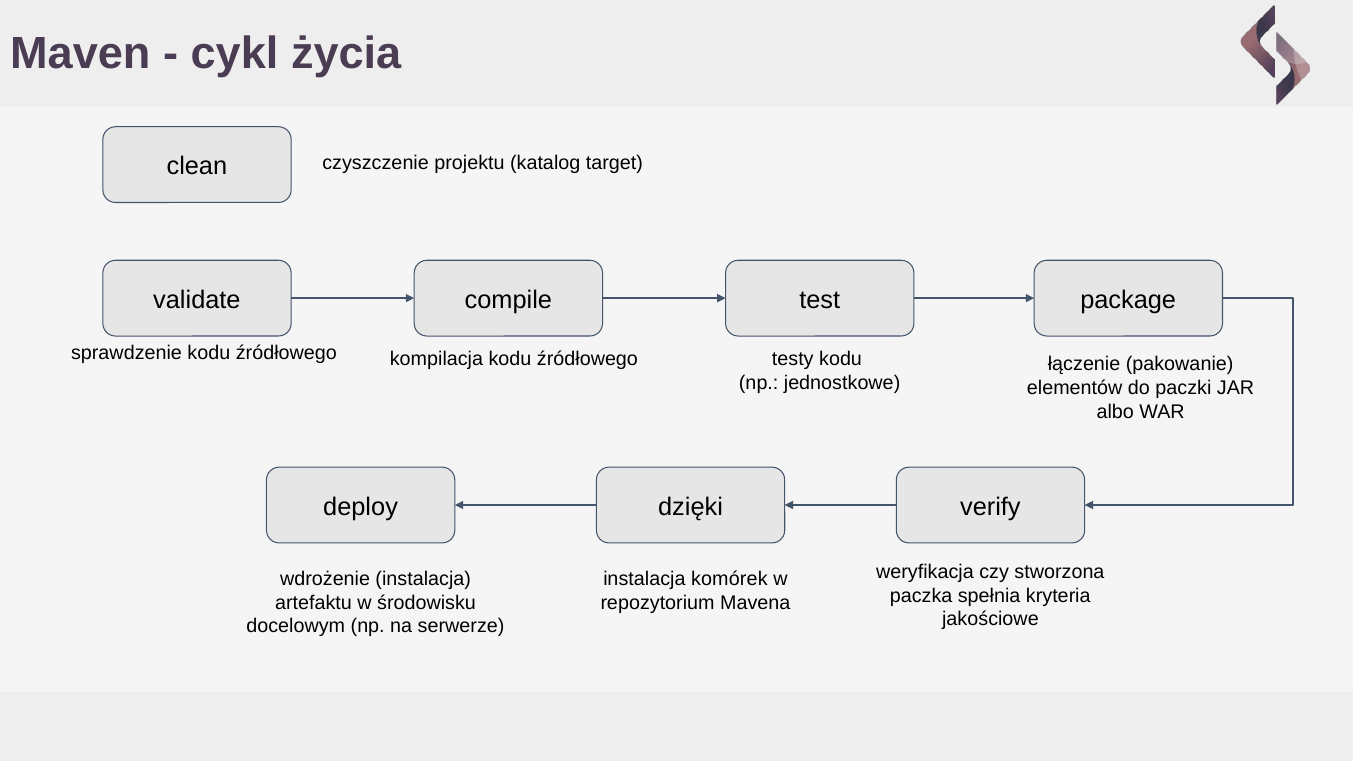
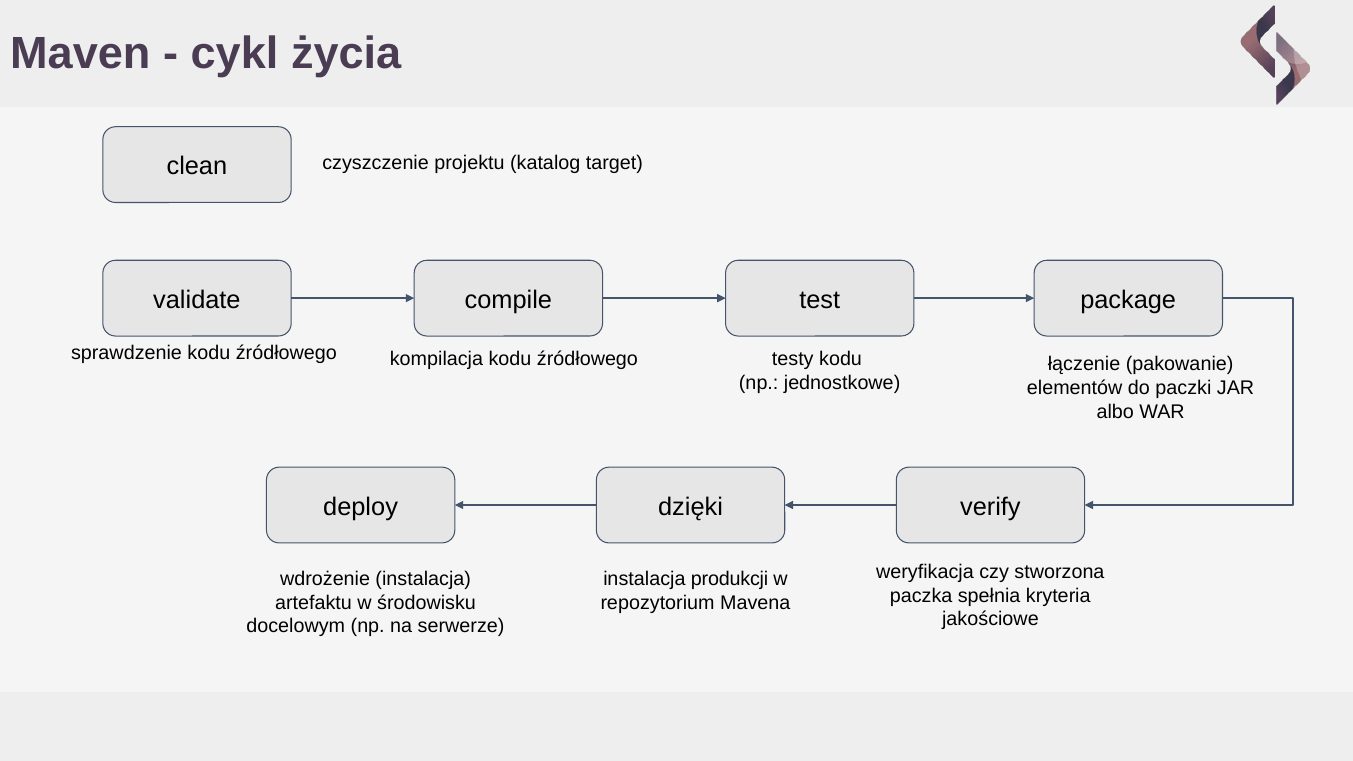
komórek: komórek -> produkcji (730, 579)
